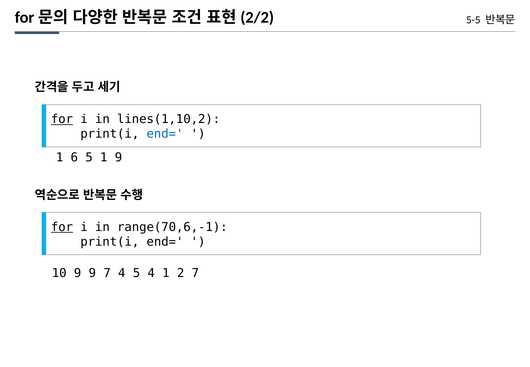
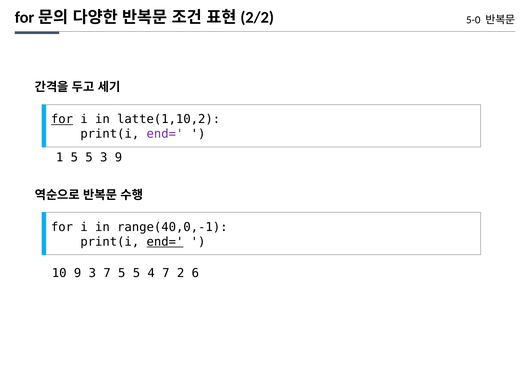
5-5: 5-5 -> 5-0 (473, 20)
lines(1,10,2: lines(1,10,2 -> latte(1,10,2 (169, 119)
end= colour: blue -> purple (165, 134)
1 6: 6 -> 5 (74, 158)
5 1: 1 -> 3 (104, 158)
for underline: present -> none (62, 227)
range(70,6,-1: range(70,6,-1 -> range(40,0,-1 (172, 227)
end= underline: none -> present (165, 242)
9 9: 9 -> 3 (92, 273)
7 4: 4 -> 5 (122, 273)
4 1: 1 -> 7 (166, 273)
2 7: 7 -> 6 (195, 273)
